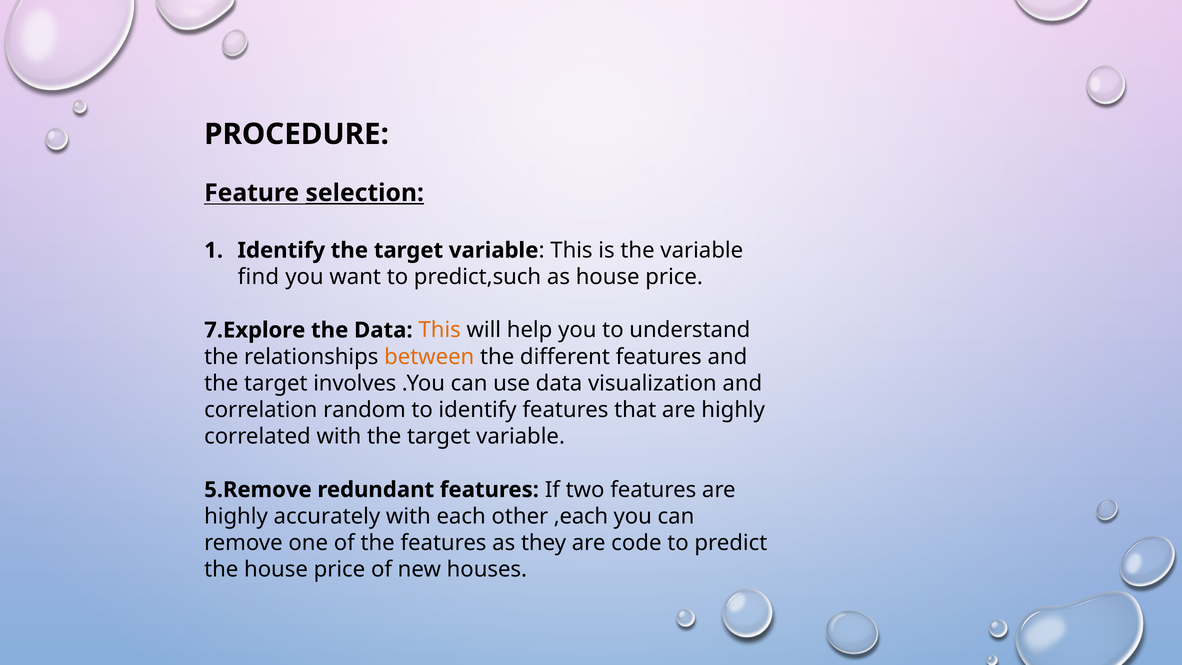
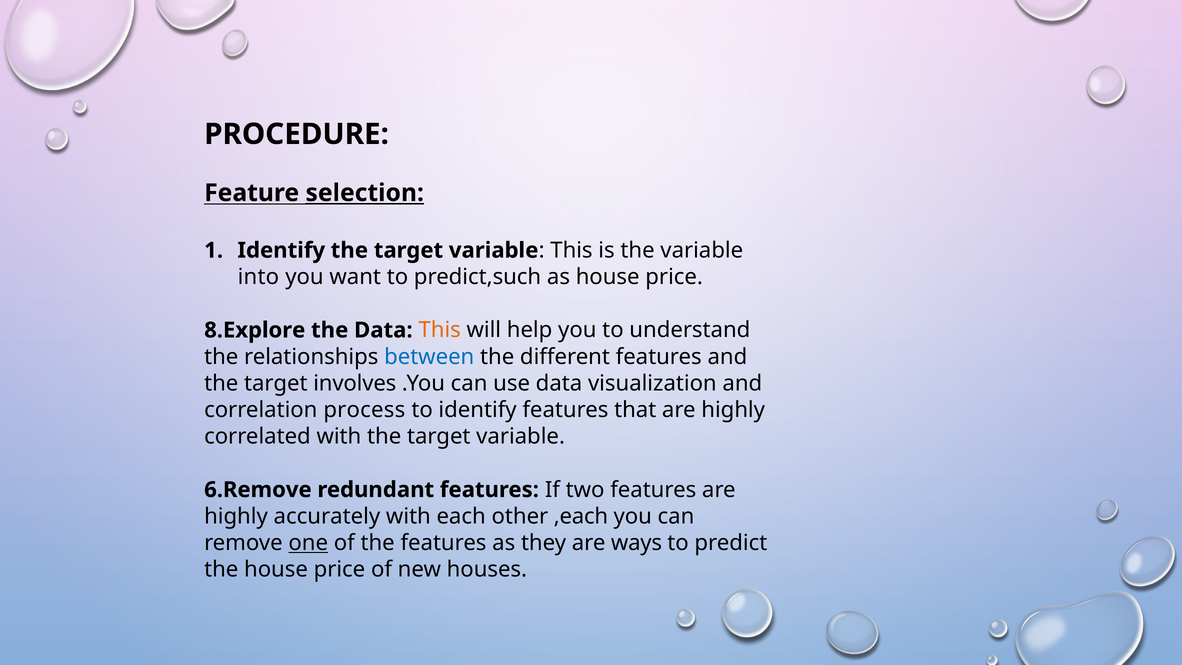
find: find -> into (258, 277)
7.Explore: 7.Explore -> 8.Explore (255, 330)
between colour: orange -> blue (429, 357)
random: random -> process (364, 410)
5.Remove: 5.Remove -> 6.Remove (258, 490)
one underline: none -> present (308, 543)
code: code -> ways (636, 543)
